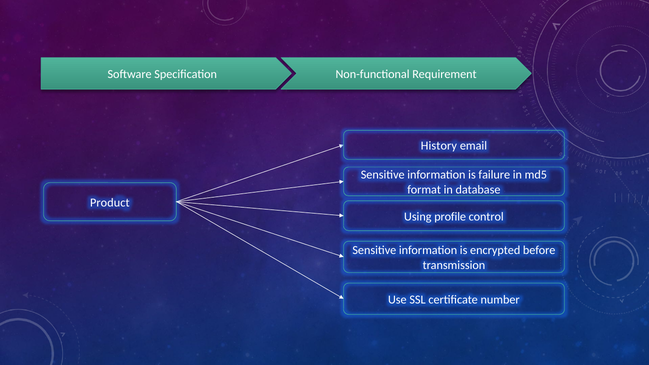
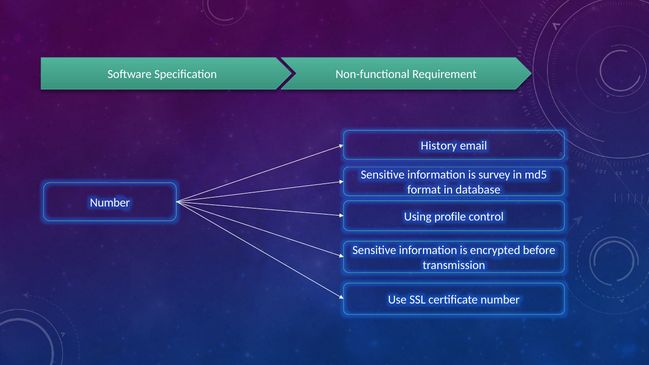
failure: failure -> survey (494, 175)
Product: Product -> Number (110, 203)
